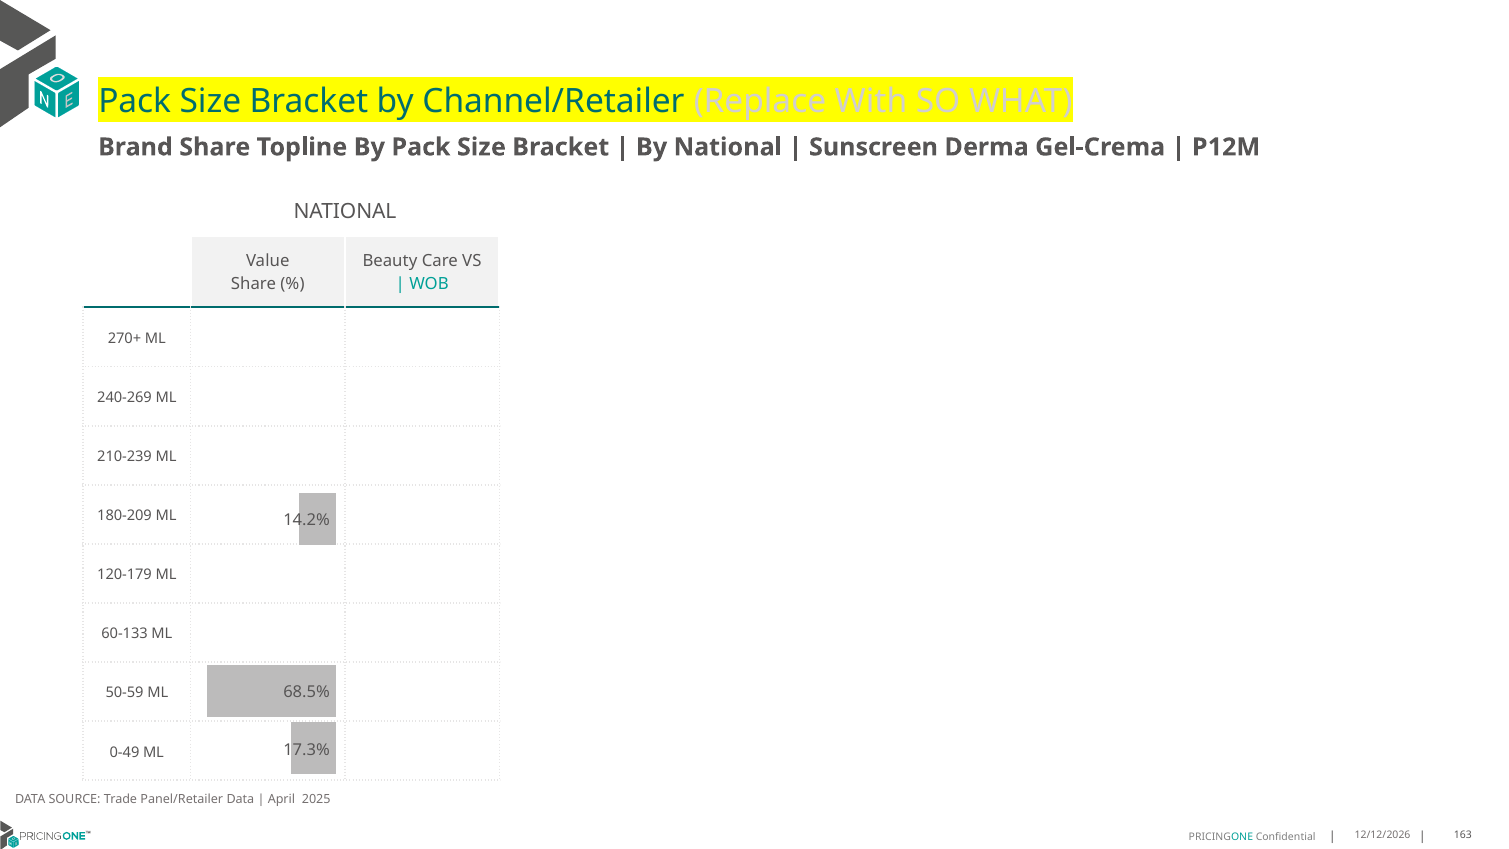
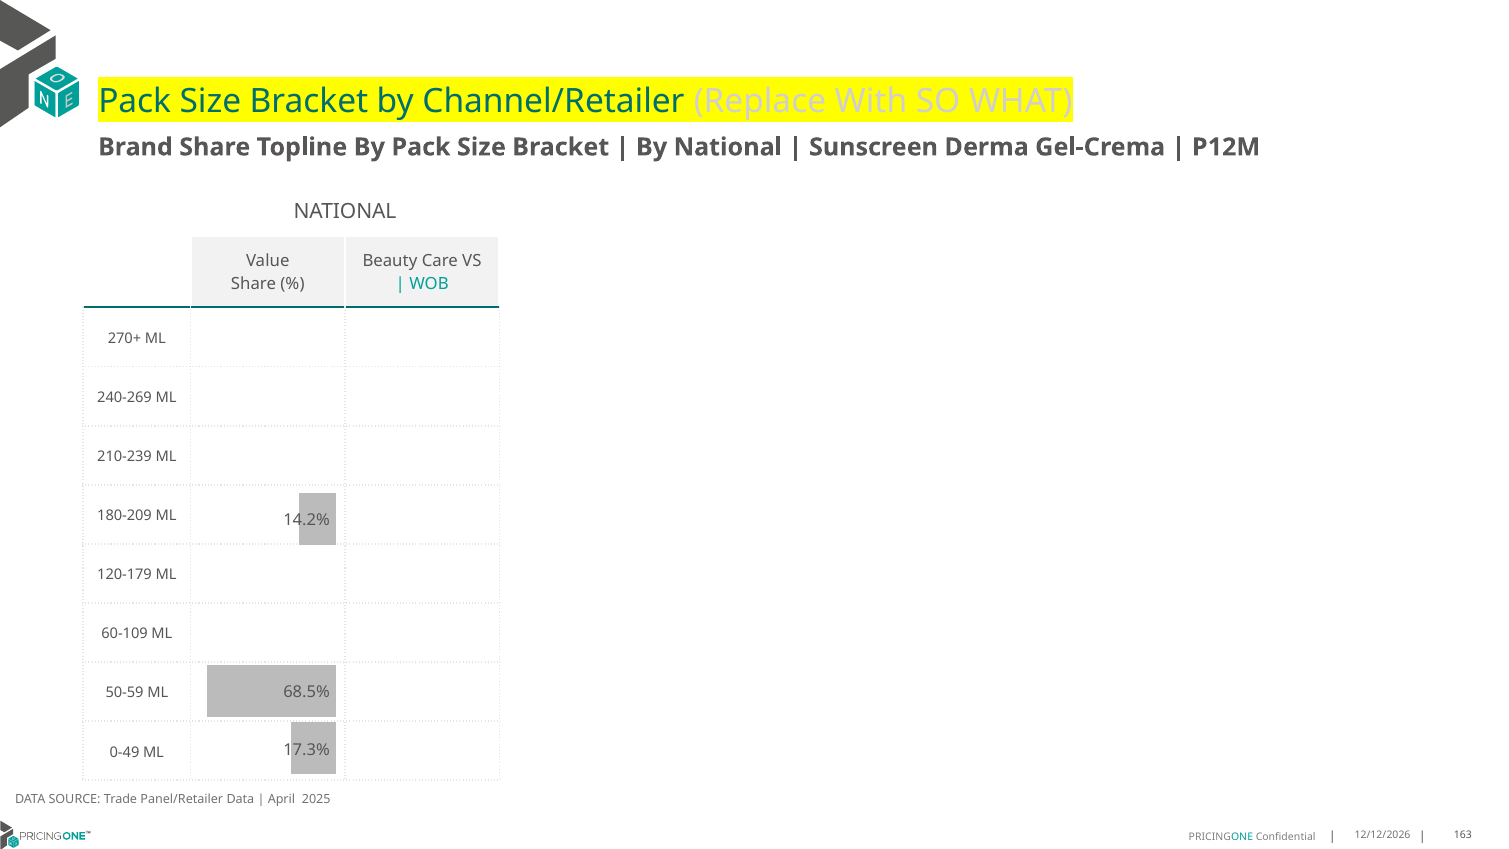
60-133: 60-133 -> 60-109 (125, 634)
